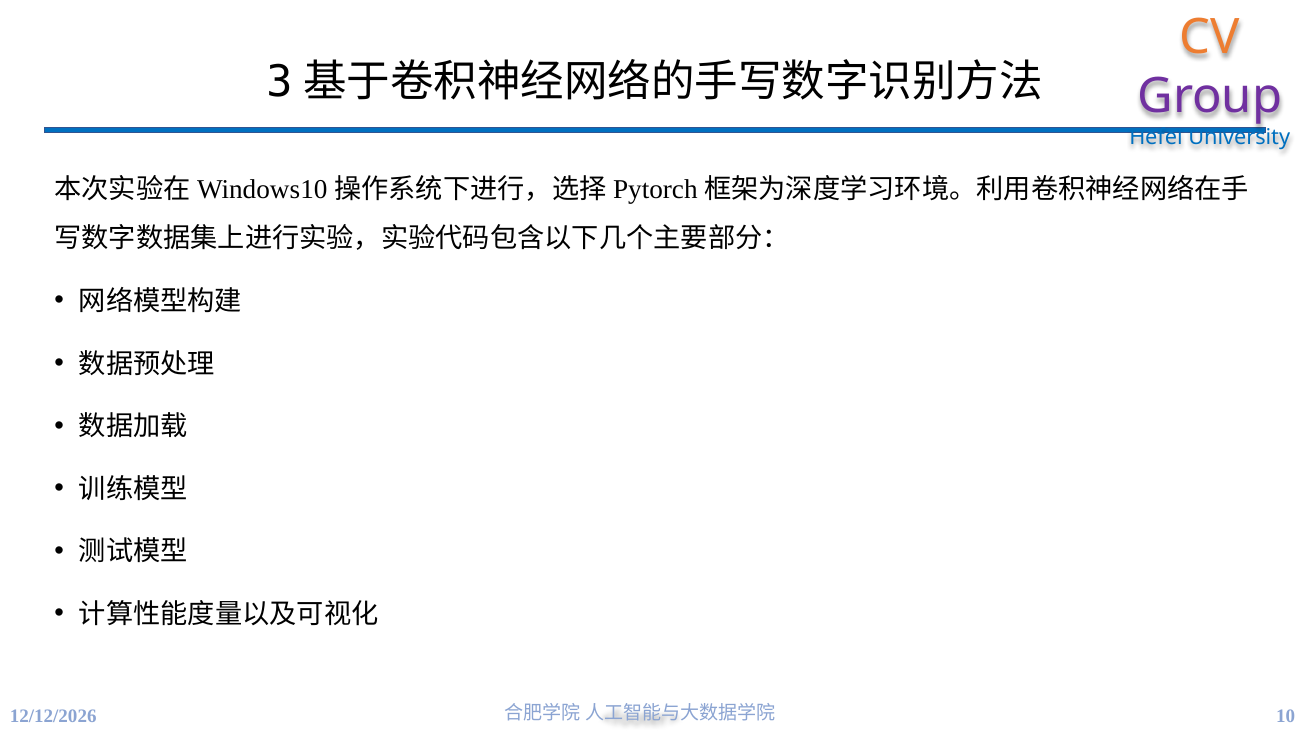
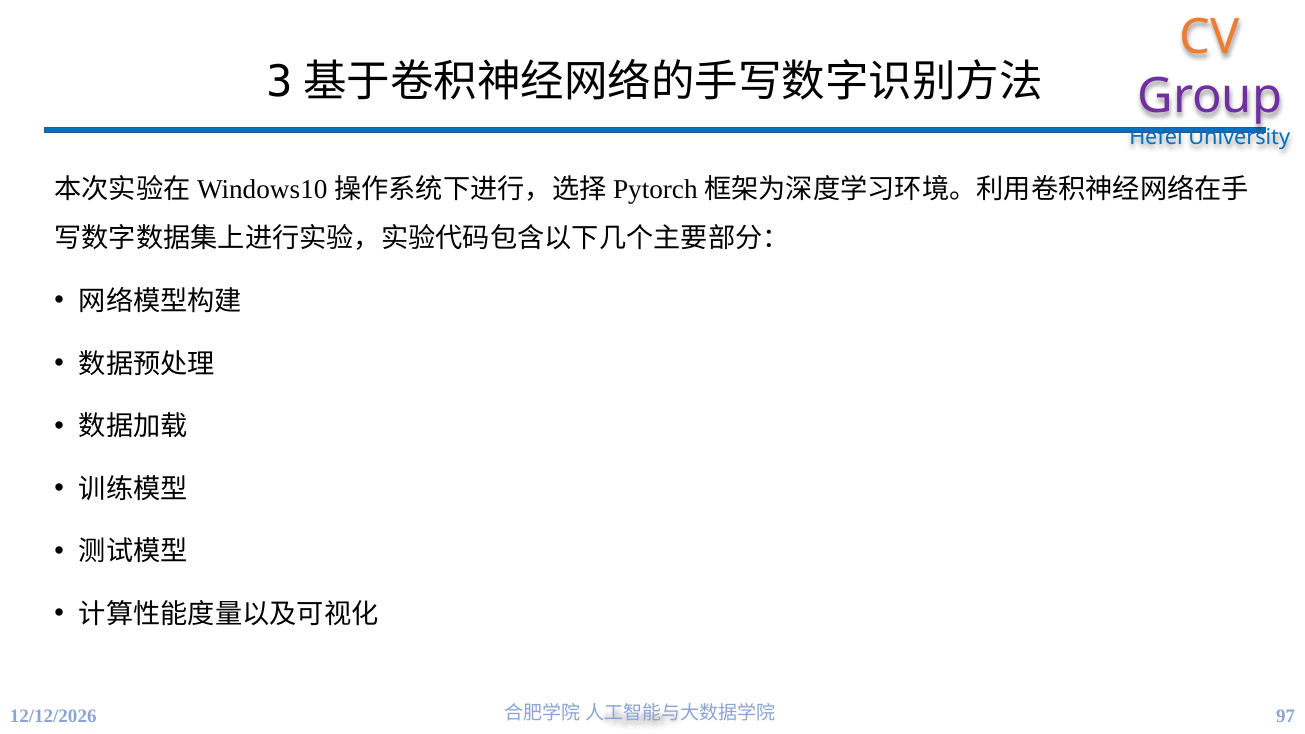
10: 10 -> 97 (1286, 716)
